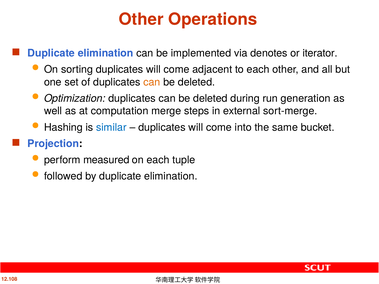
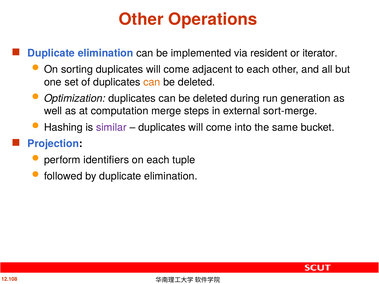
denotes: denotes -> resident (269, 53)
similar colour: blue -> purple (111, 127)
measured: measured -> identifiers (106, 160)
